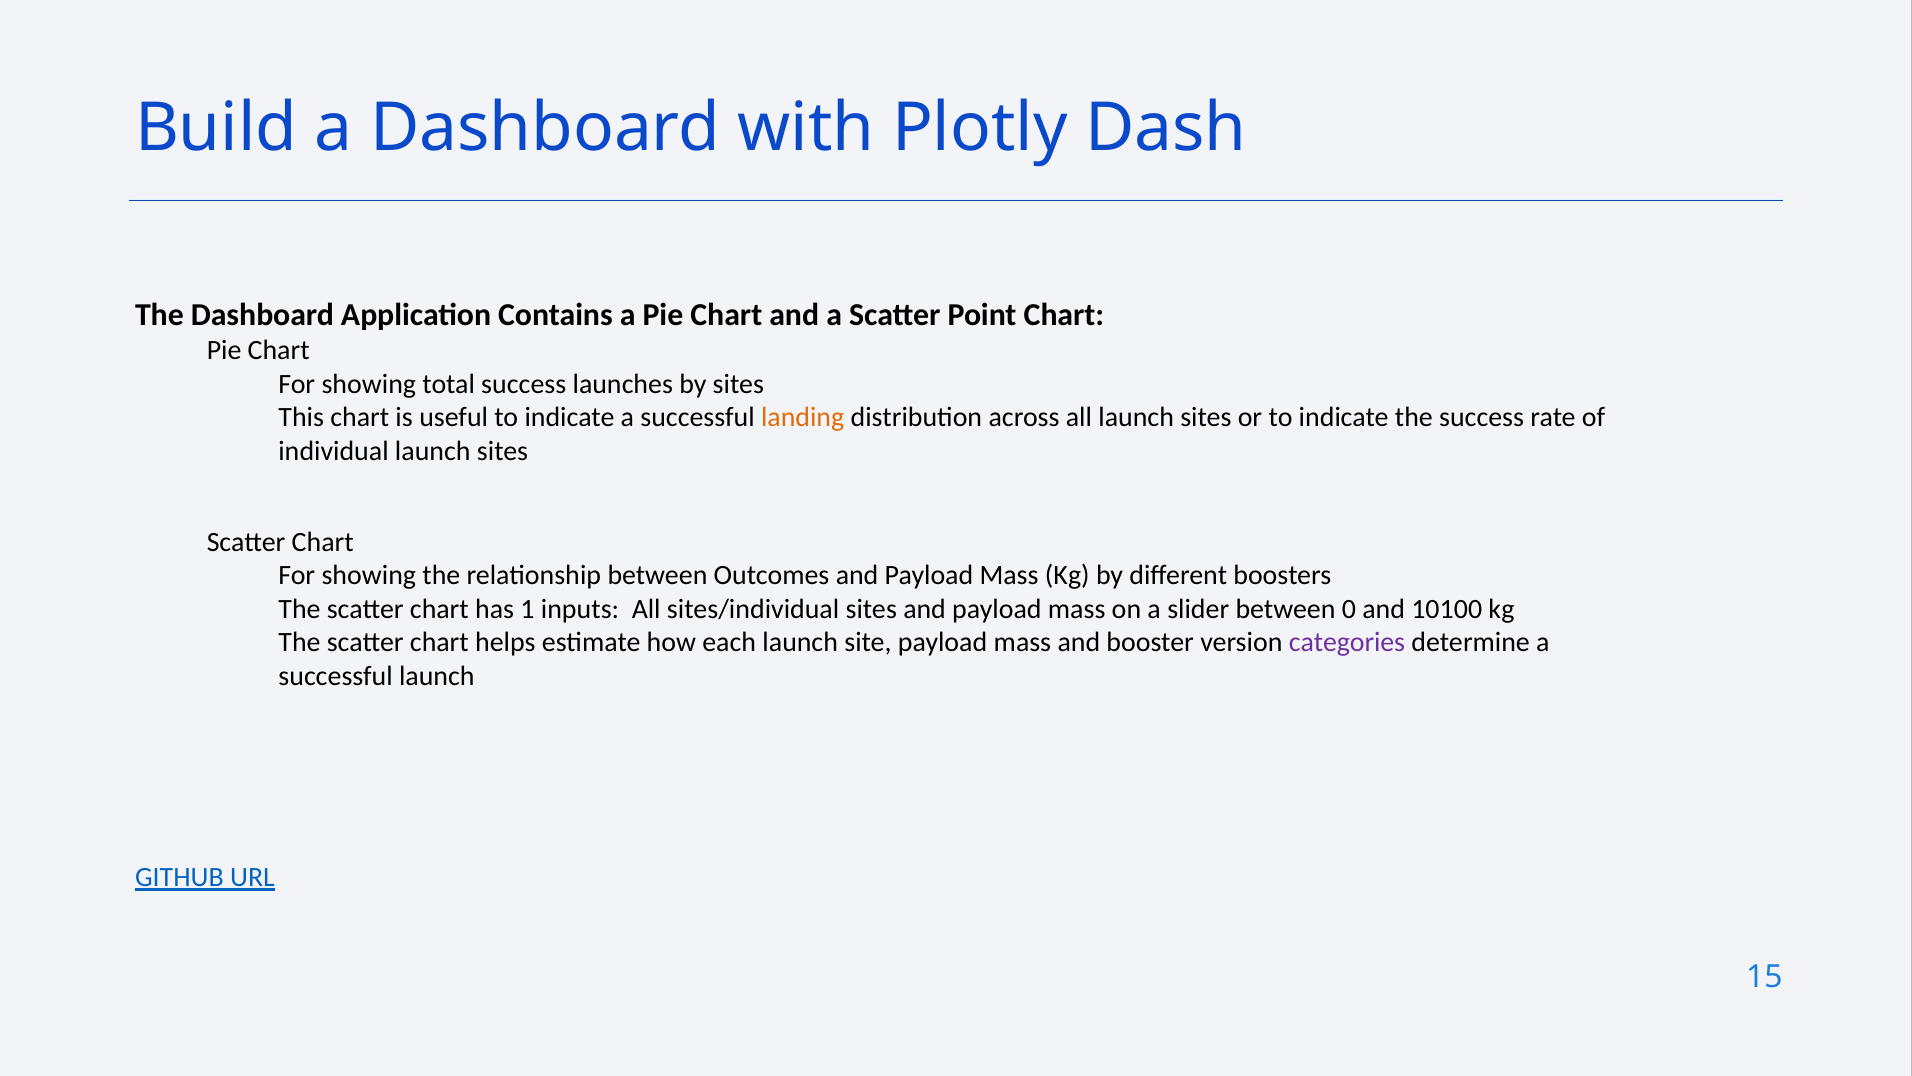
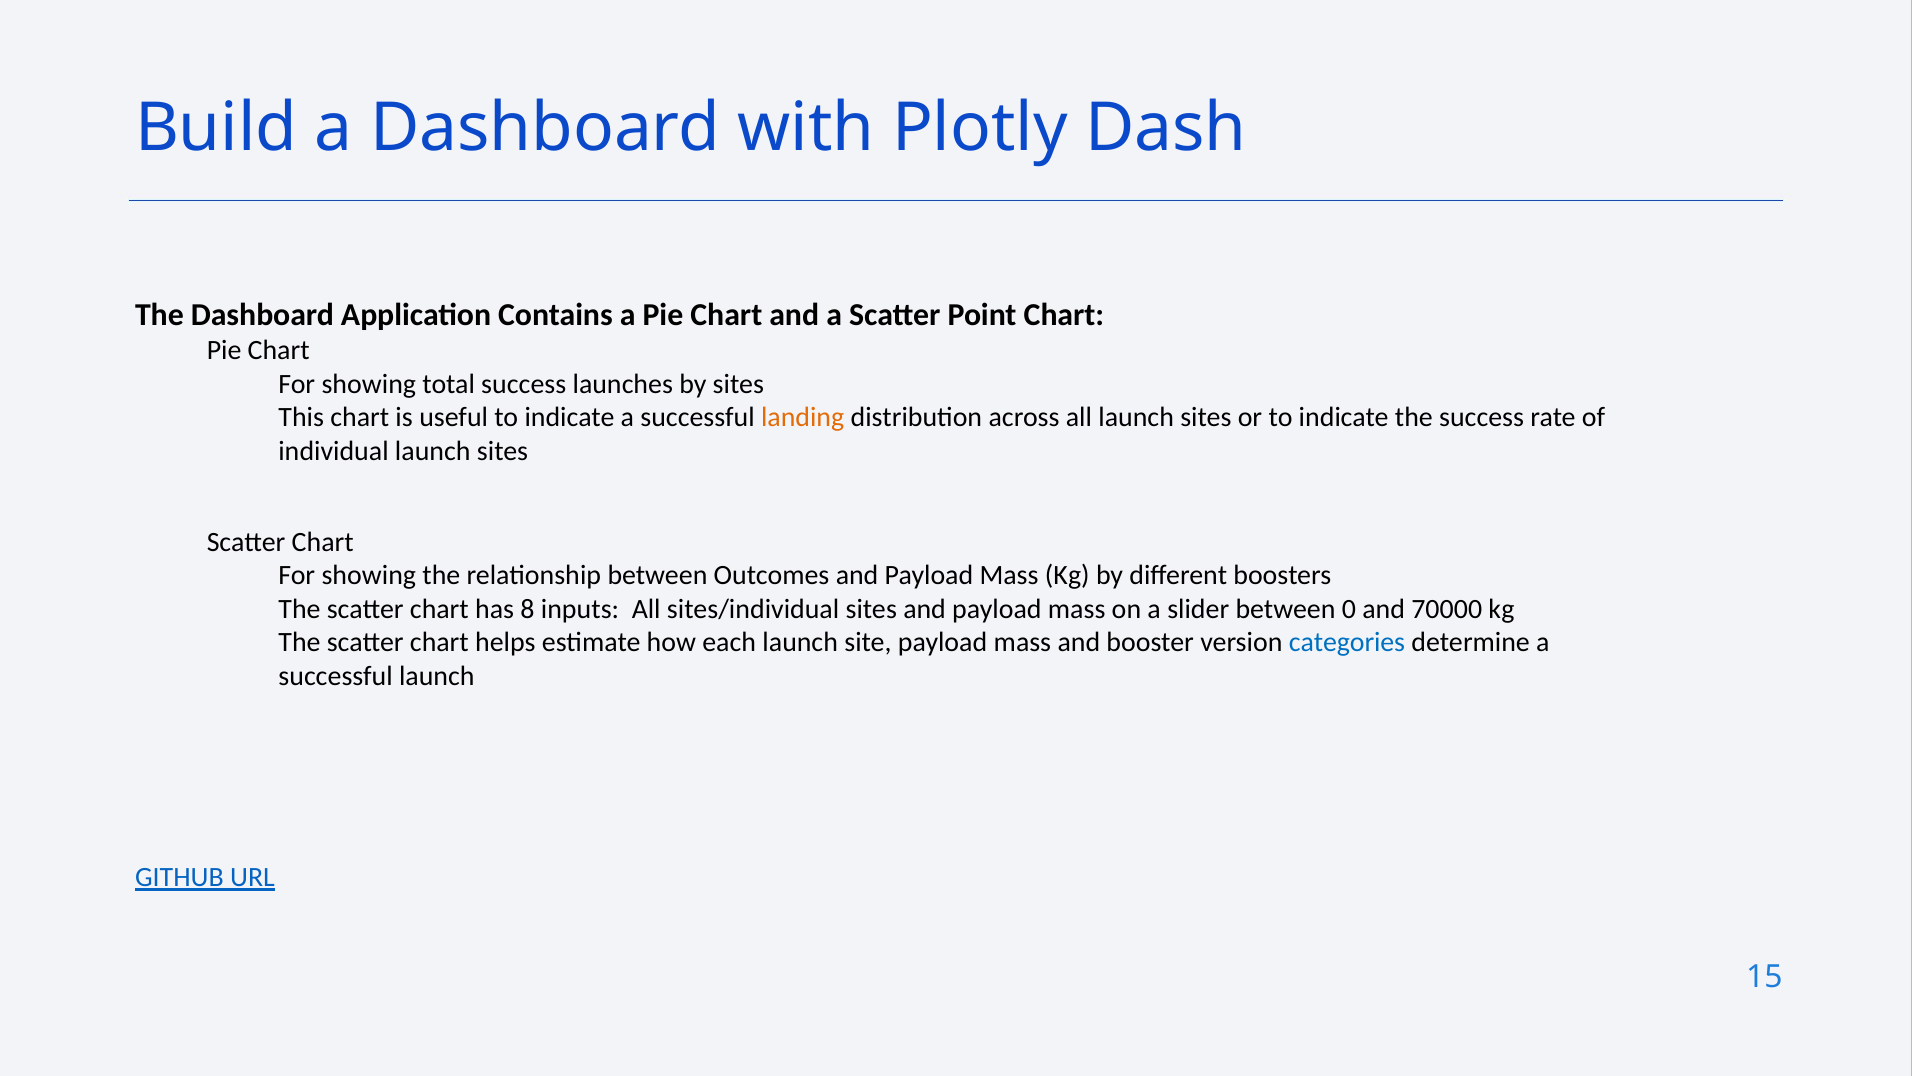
1: 1 -> 8 (527, 609)
10100: 10100 -> 70000 (1447, 609)
categories colour: purple -> blue (1347, 642)
